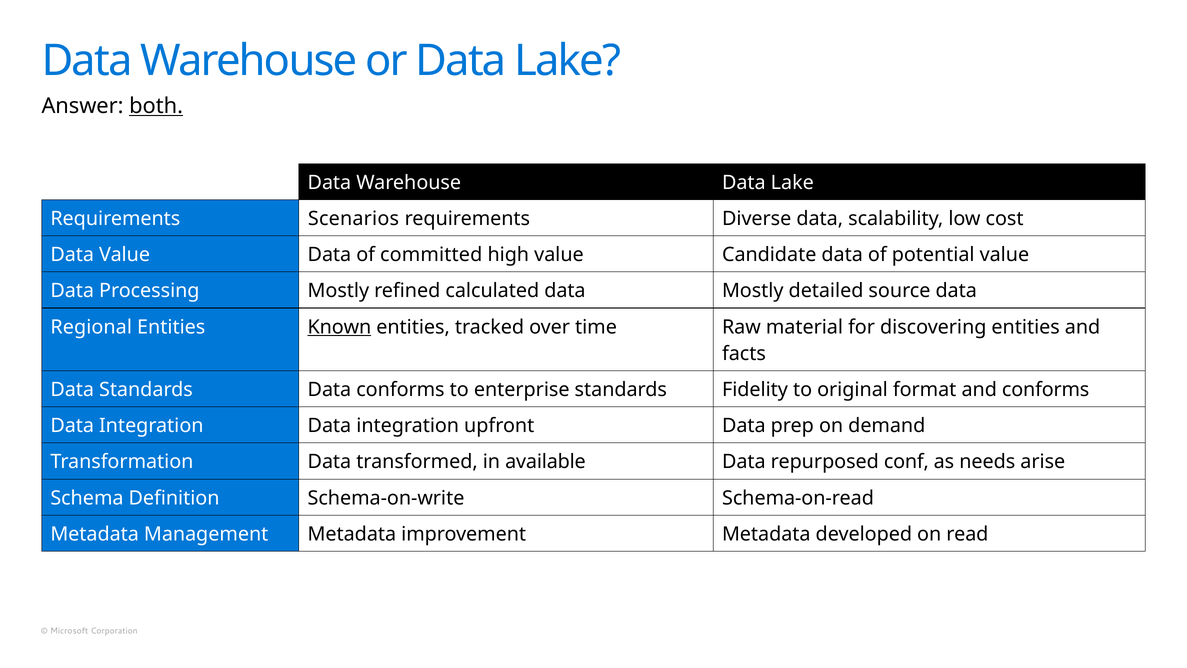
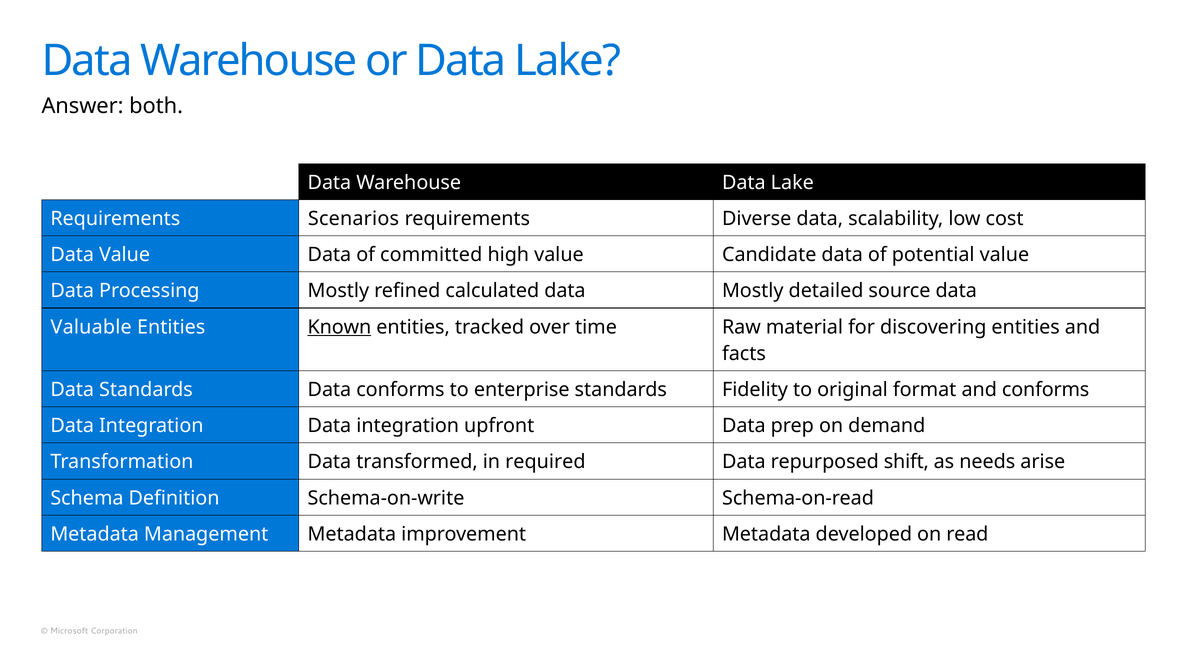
both underline: present -> none (156, 106)
Regional: Regional -> Valuable (91, 327)
available: available -> required (545, 462)
conf: conf -> shift (906, 462)
